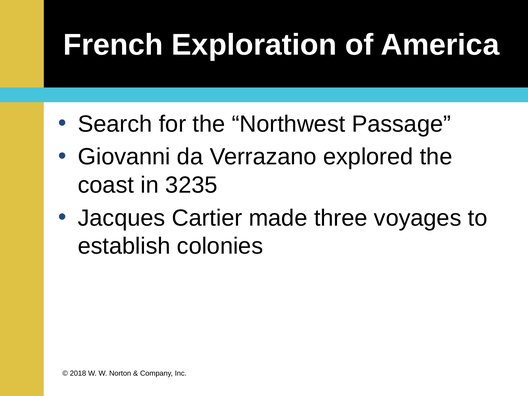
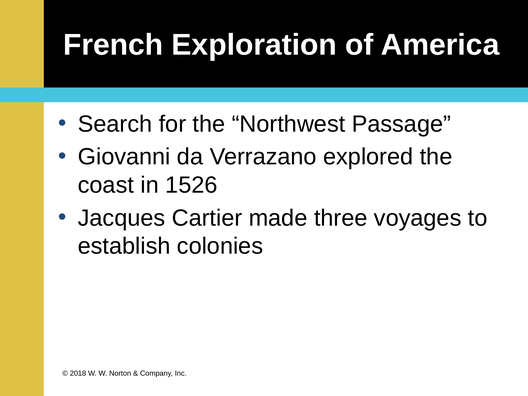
3235: 3235 -> 1526 (191, 185)
